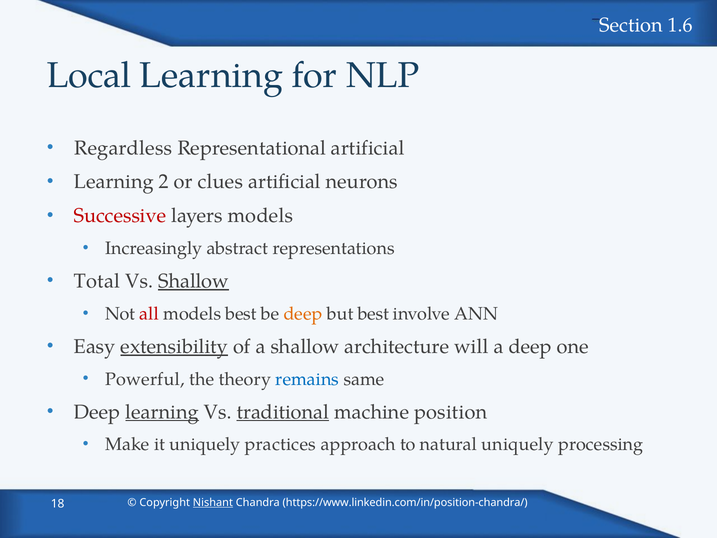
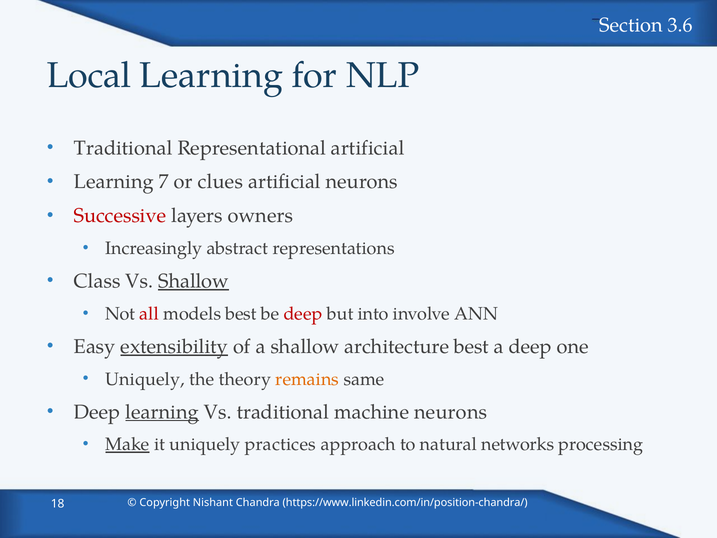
1.6: 1.6 -> 3.6 (680, 25)
Regardless: Regardless -> Traditional (123, 148)
2: 2 -> 7 (164, 182)
layers models: models -> owners (260, 216)
Total: Total -> Class (97, 281)
deep colour: orange -> red (303, 314)
but best: best -> into (373, 314)
architecture will: will -> best (471, 346)
Powerful: Powerful -> Uniquely (145, 379)
remains colour: blue -> orange (307, 379)
traditional underline: present -> none (283, 412)
machine position: position -> neurons (451, 412)
Make underline: none -> present (127, 444)
natural uniquely: uniquely -> networks (518, 444)
Nishant underline: present -> none (213, 502)
